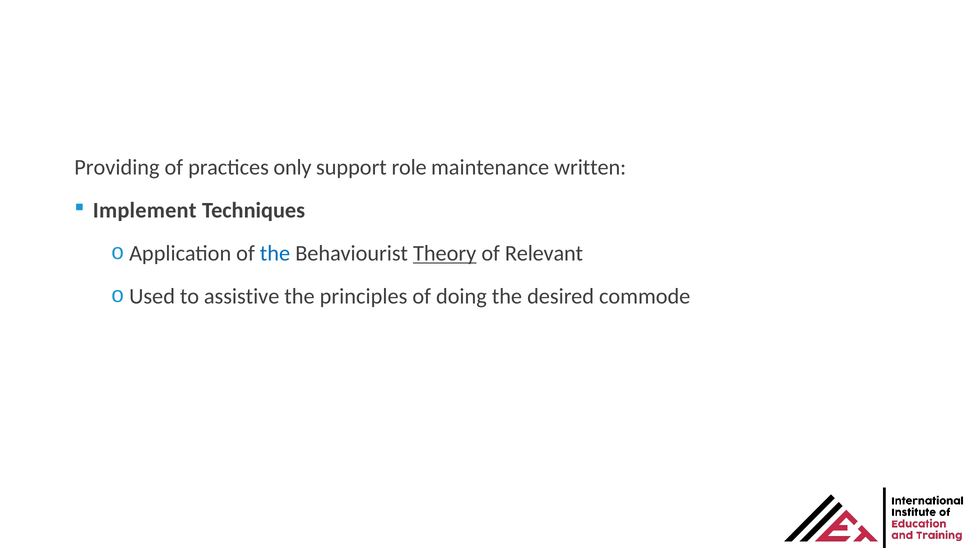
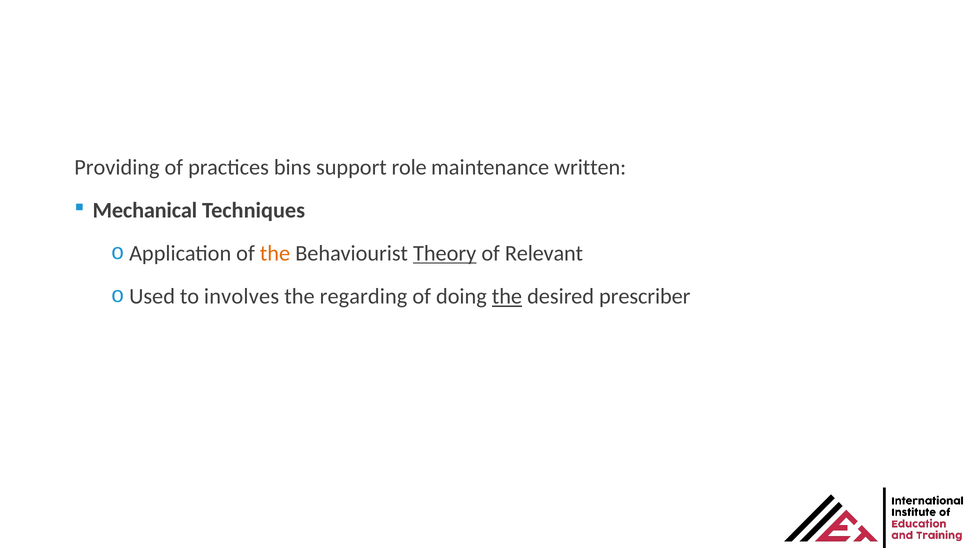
only: only -> bins (292, 167)
Implement: Implement -> Mechanical (145, 210)
the colour: blue -> orange (275, 254)
assistive: assistive -> involves (242, 297)
principles: principles -> regarding (363, 297)
the underline: none -> present (507, 297)
commode: commode -> prescriber (645, 297)
